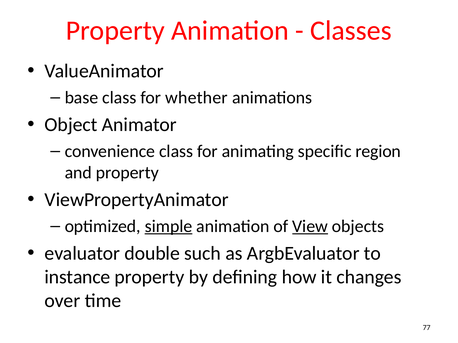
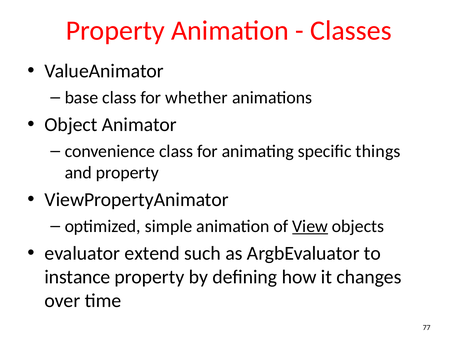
region: region -> things (378, 151)
simple underline: present -> none (169, 227)
double: double -> extend (152, 254)
